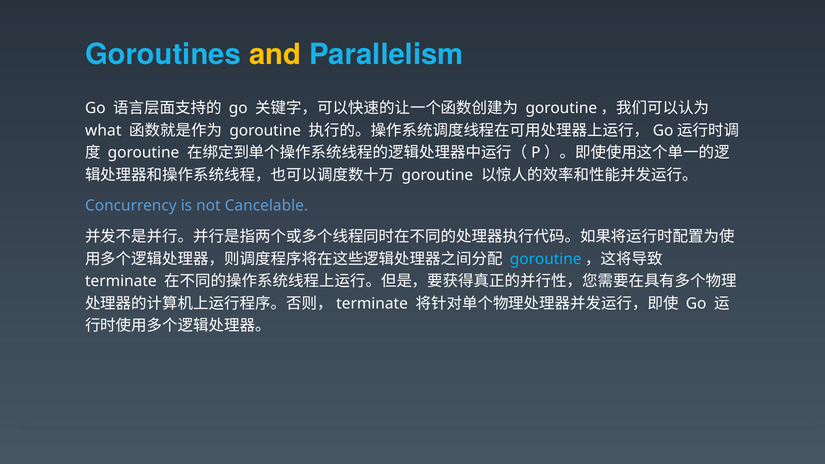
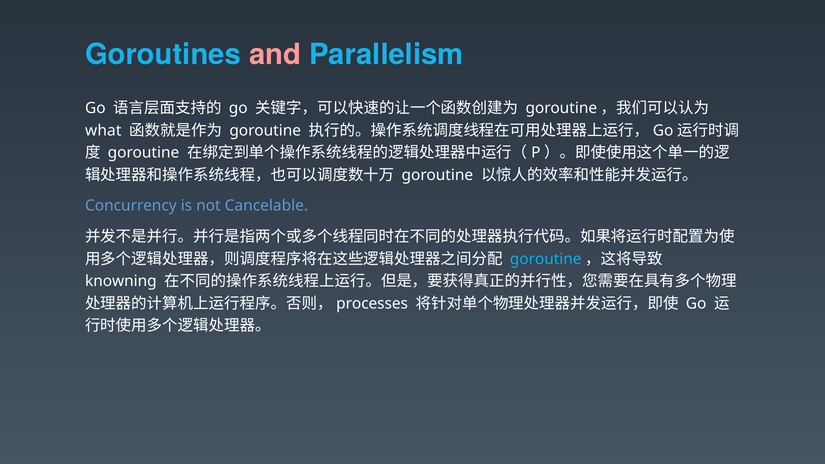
and colour: yellow -> pink (275, 54)
terminate: terminate -> knowning (121, 281)
terminate: terminate -> processes (372, 304)
